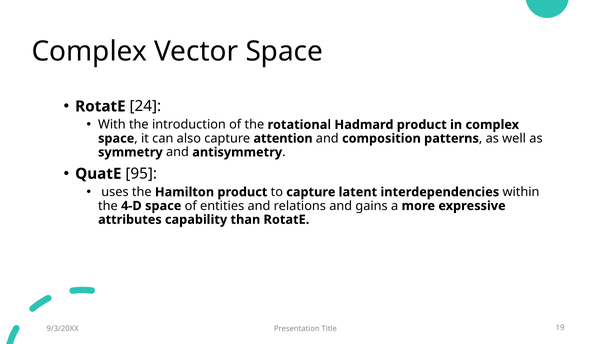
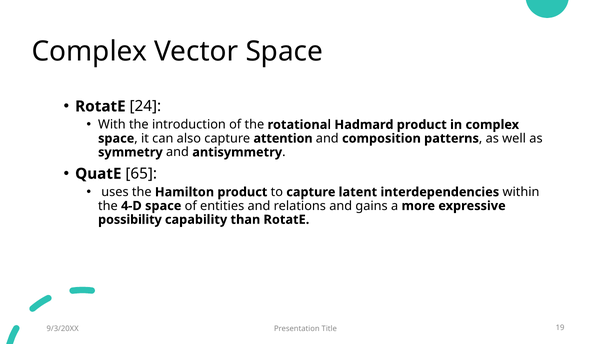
95: 95 -> 65 (141, 174)
attributes: attributes -> possibility (130, 219)
